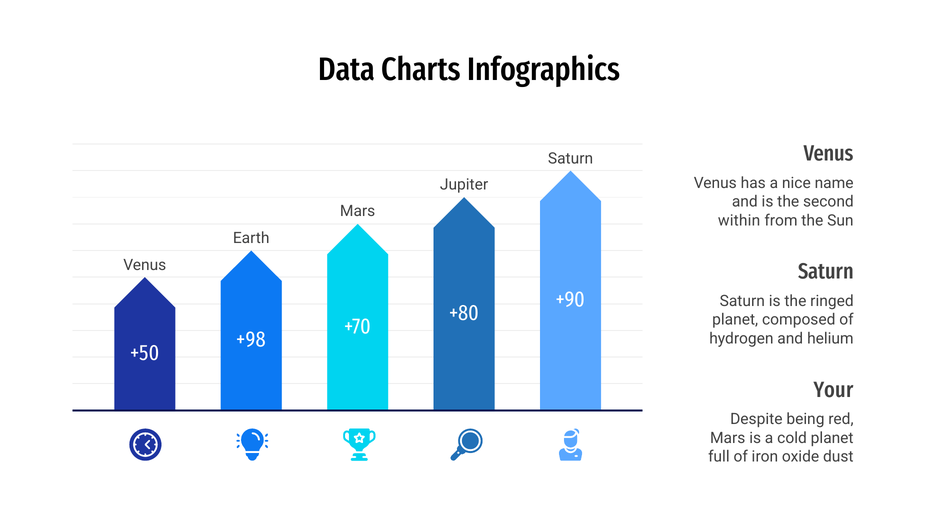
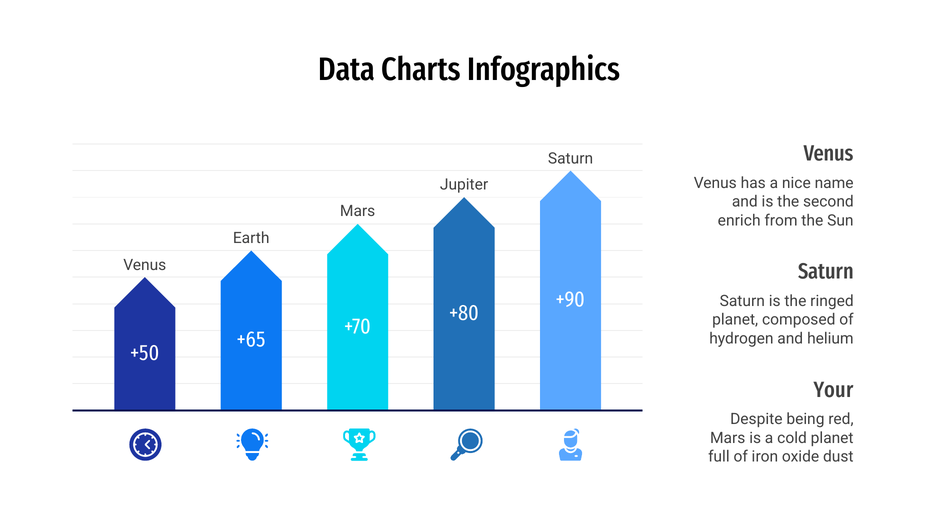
within: within -> enrich (739, 221)
+98: +98 -> +65 (251, 340)
